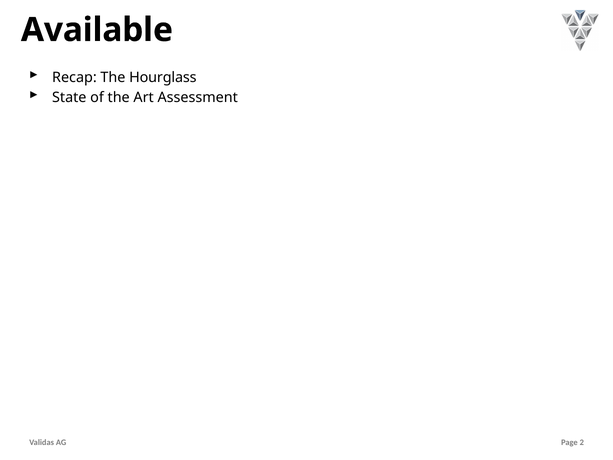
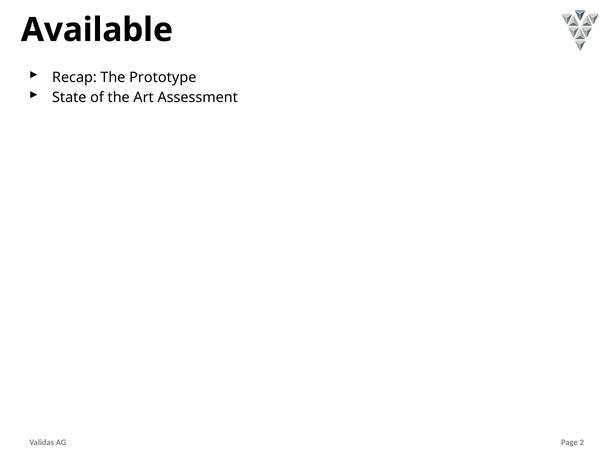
Hourglass: Hourglass -> Prototype (163, 77)
